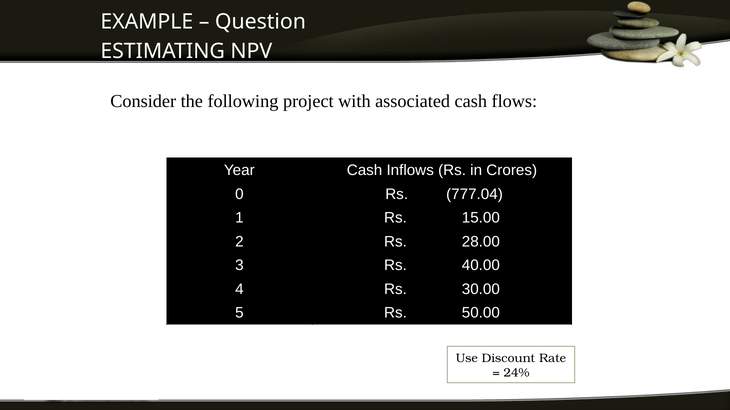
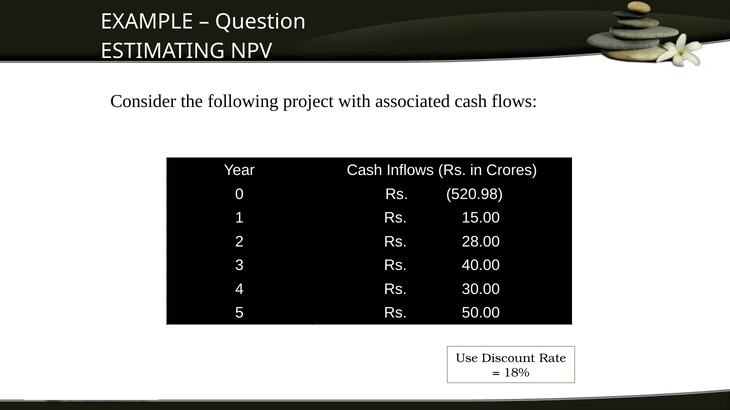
777.04: 777.04 -> 520.98 (474, 195)
24%: 24% -> 18% (517, 373)
